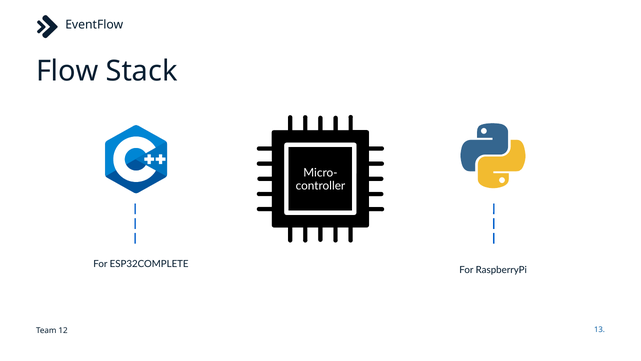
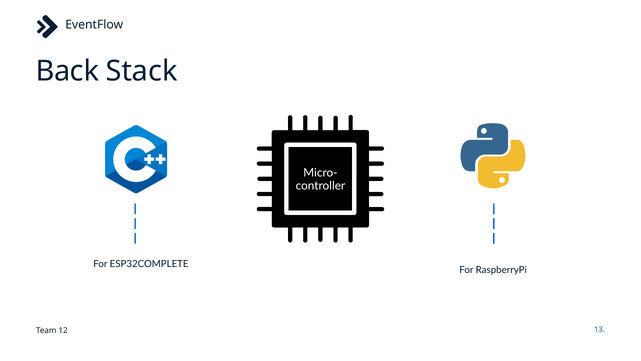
Flow: Flow -> Back (67, 71)
